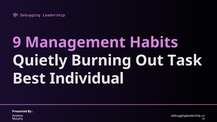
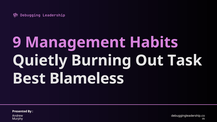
Individual: Individual -> Blameless (87, 79)
